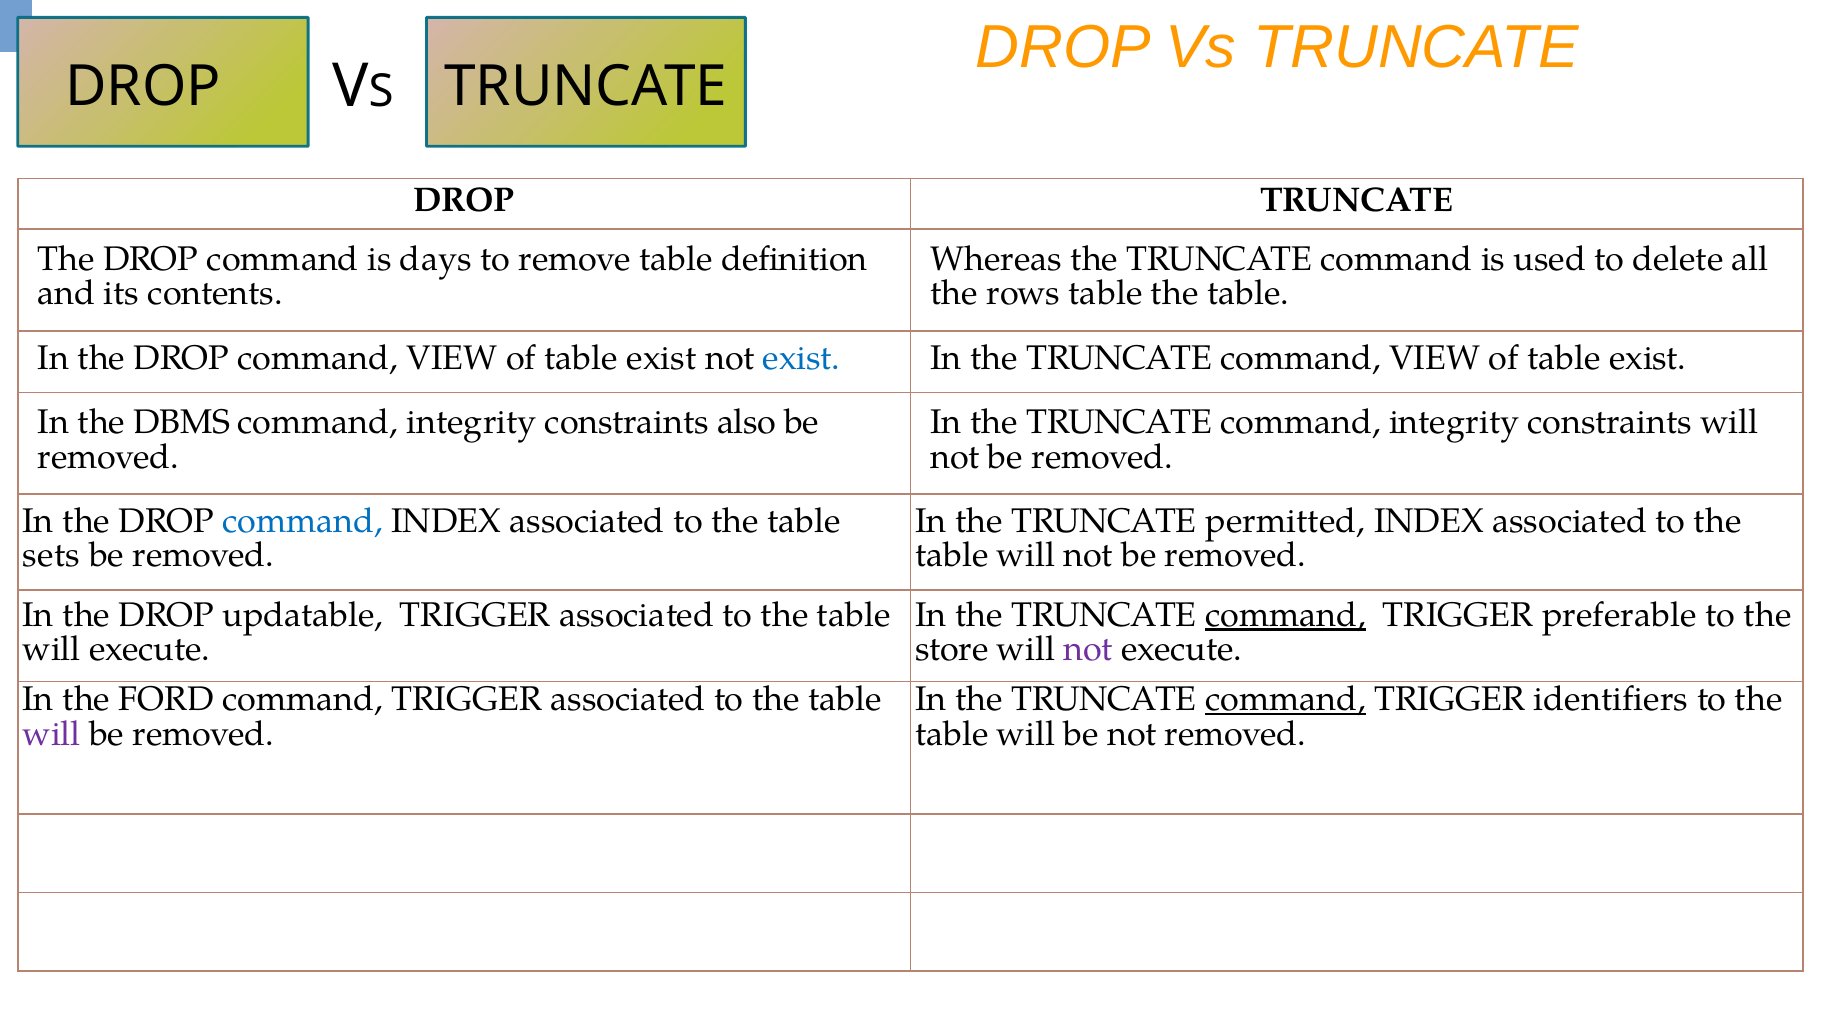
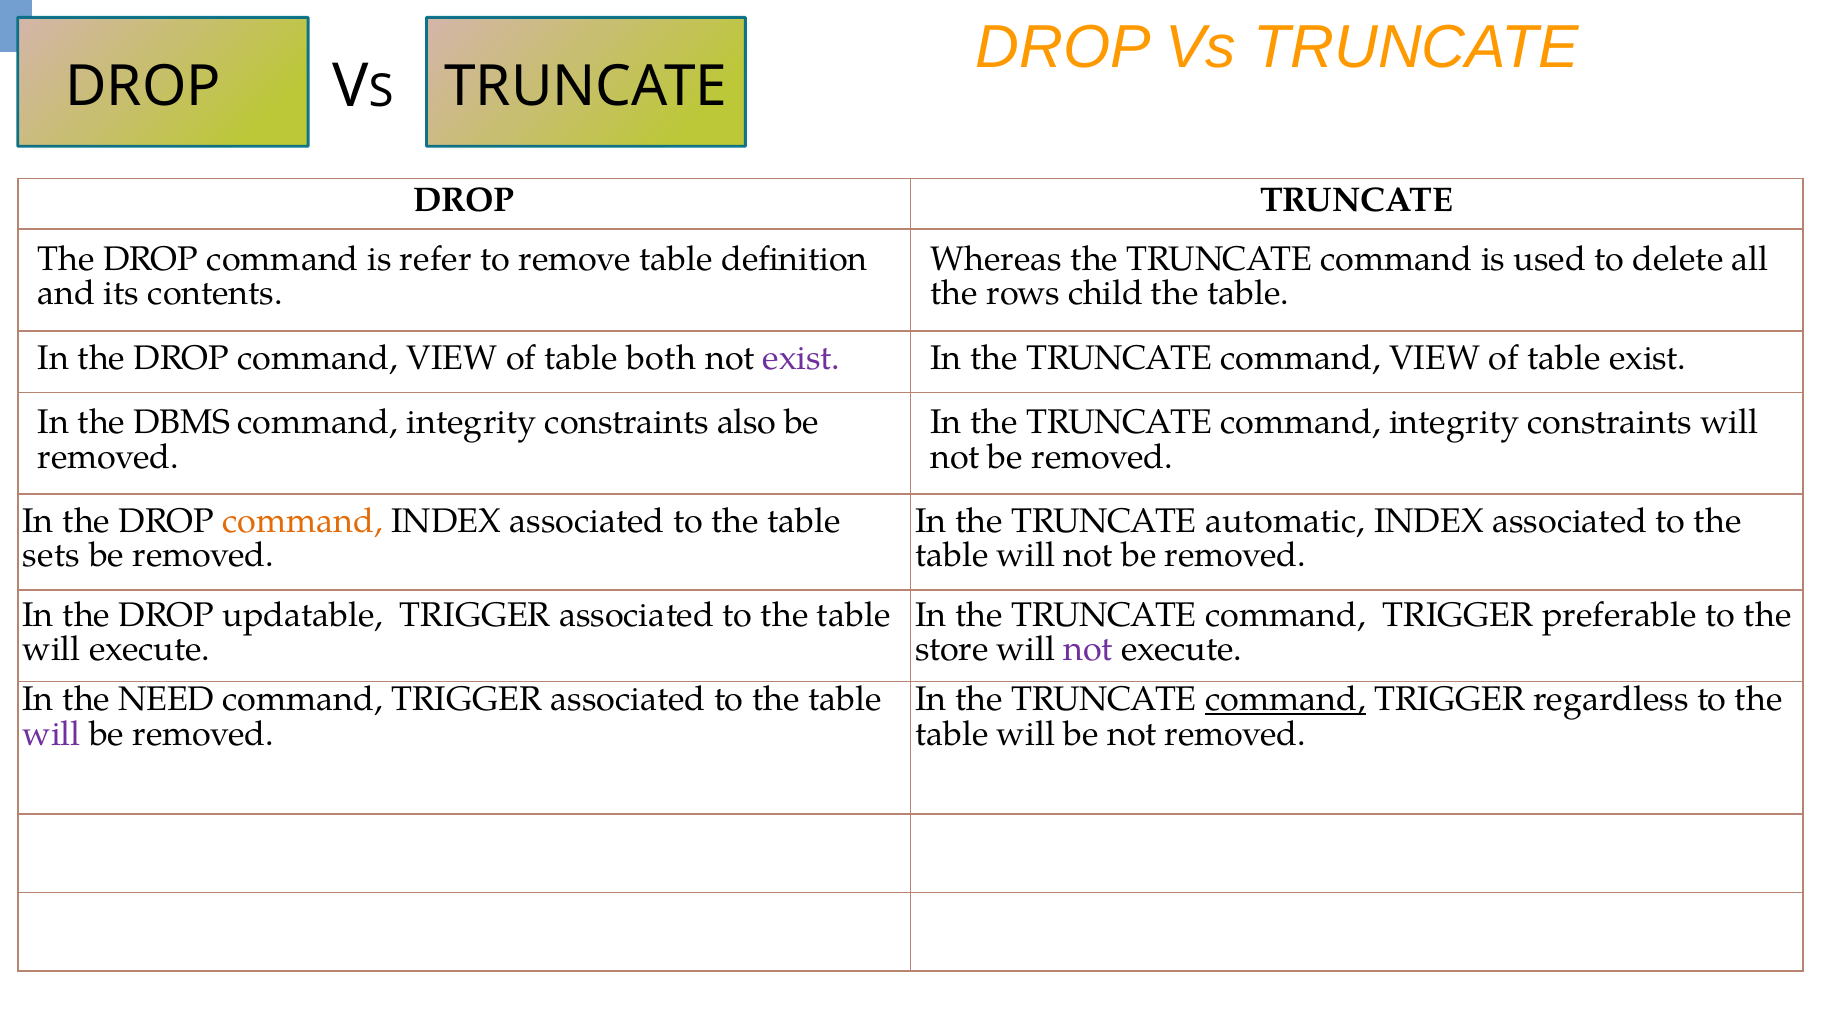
days: days -> refer (436, 259)
rows table: table -> child (1106, 294)
exist: exist -> both (661, 358)
exist colour: blue -> purple (802, 358)
command colour: blue -> orange (303, 521)
permitted: permitted -> automatic (1285, 521)
command underline: present -> none (1285, 615)
FORD: FORD -> NEED (167, 700)
identifiers: identifiers -> regardless (1611, 700)
